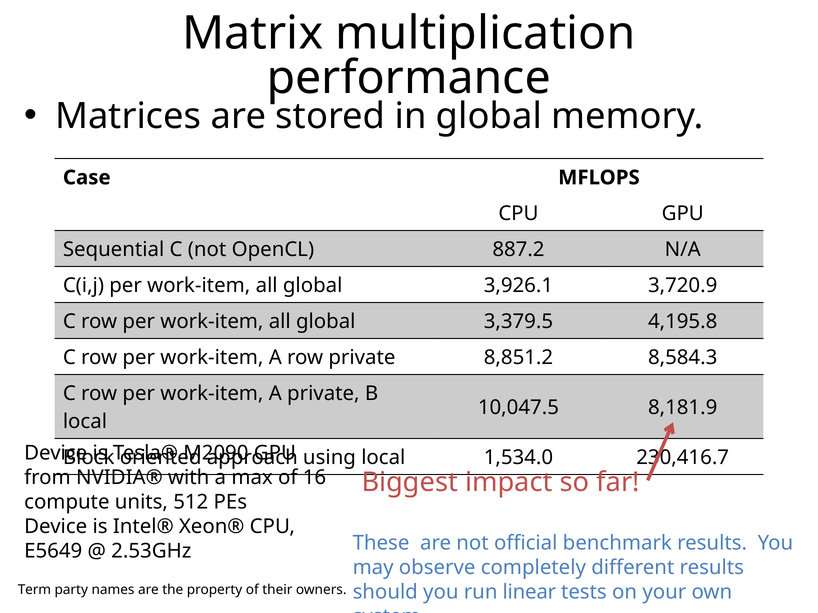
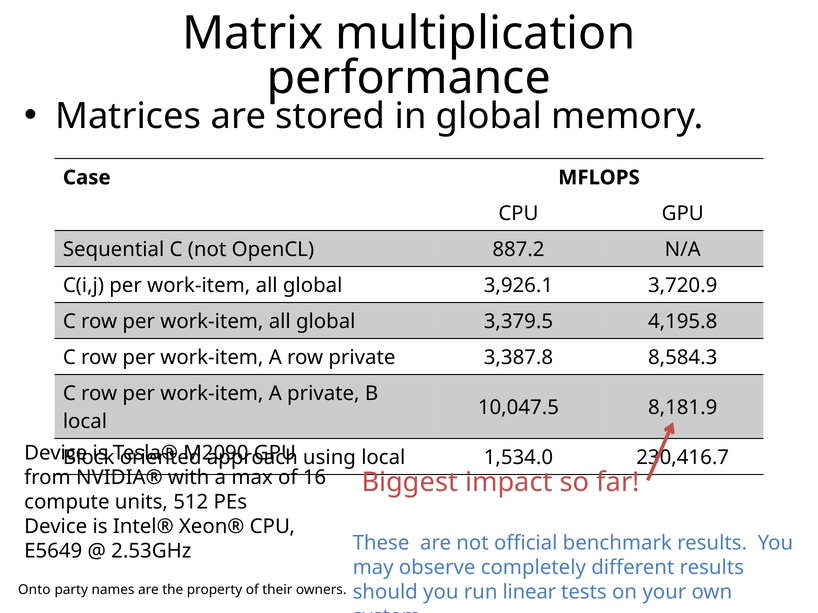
8,851.2: 8,851.2 -> 3,387.8 (518, 358)
Term: Term -> Onto (34, 590)
